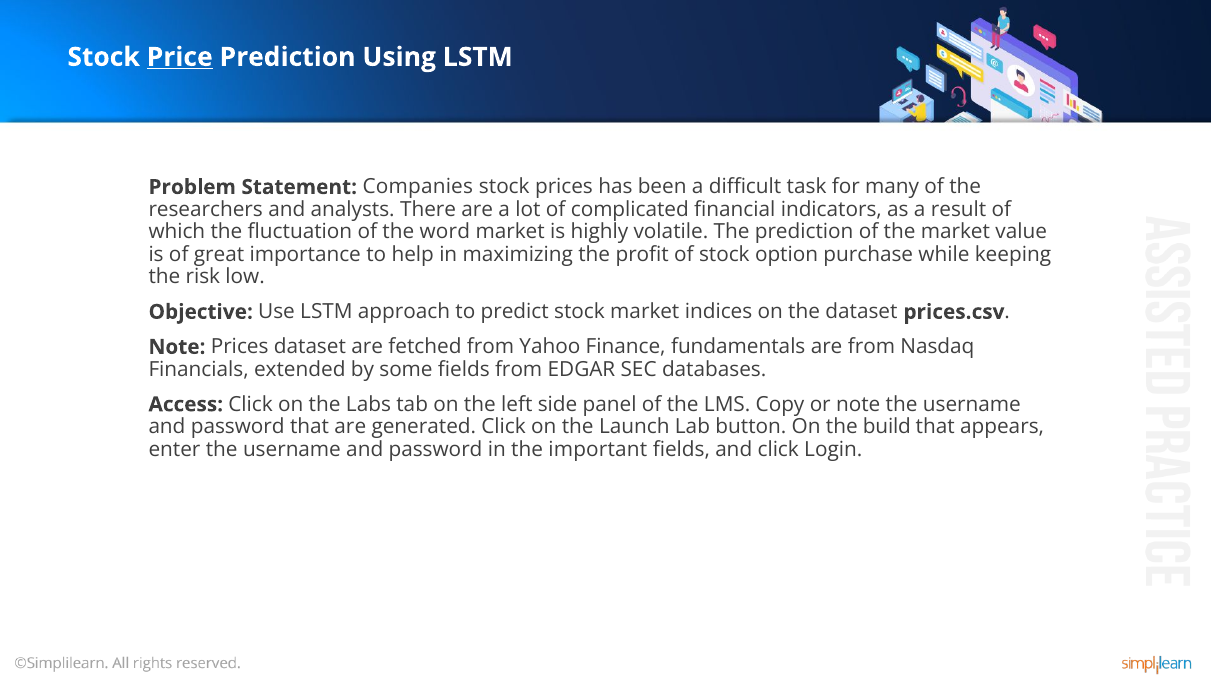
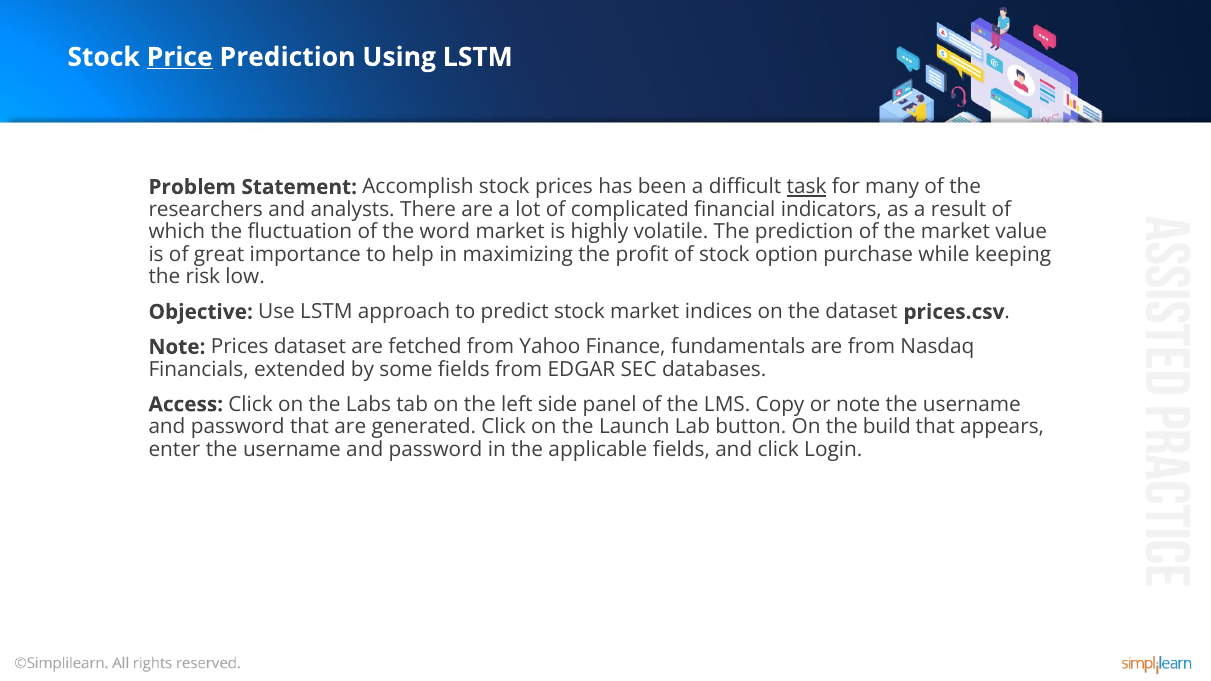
Companies: Companies -> Accomplish (418, 187)
task underline: none -> present (807, 187)
important: important -> applicable (598, 449)
